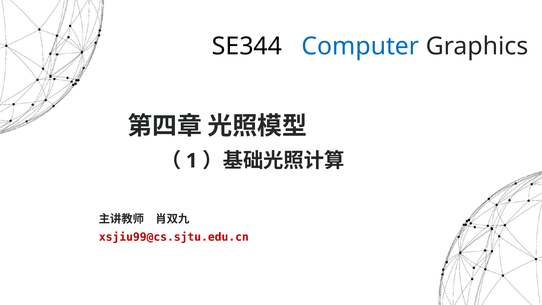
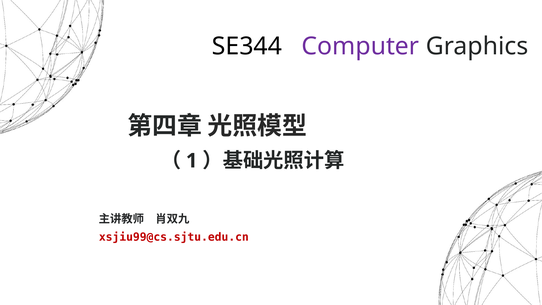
Computer colour: blue -> purple (360, 46)
